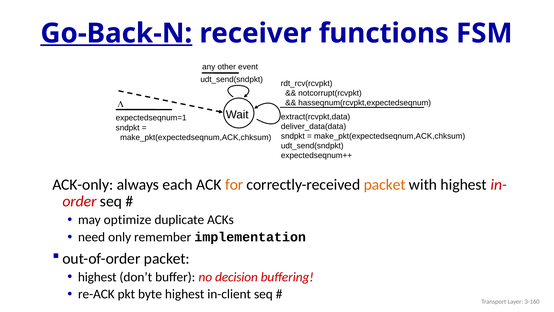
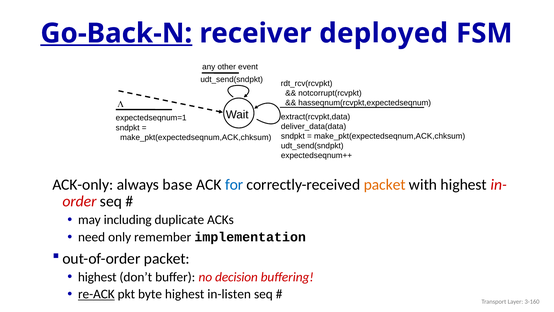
functions: functions -> deployed (384, 33)
each: each -> base (178, 184)
for colour: orange -> blue (234, 184)
optimize: optimize -> including (128, 220)
re-ACK underline: none -> present (96, 294)
in-client: in-client -> in-listen (229, 294)
